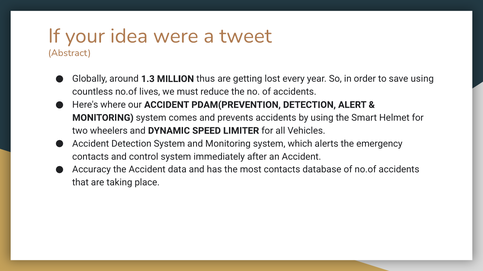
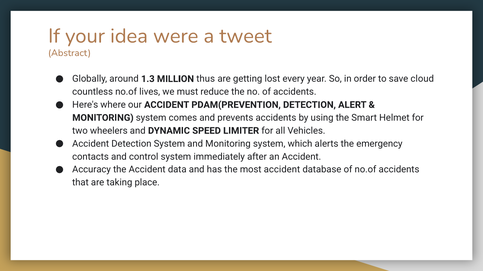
save using: using -> cloud (422, 79)
most contacts: contacts -> accident (282, 170)
